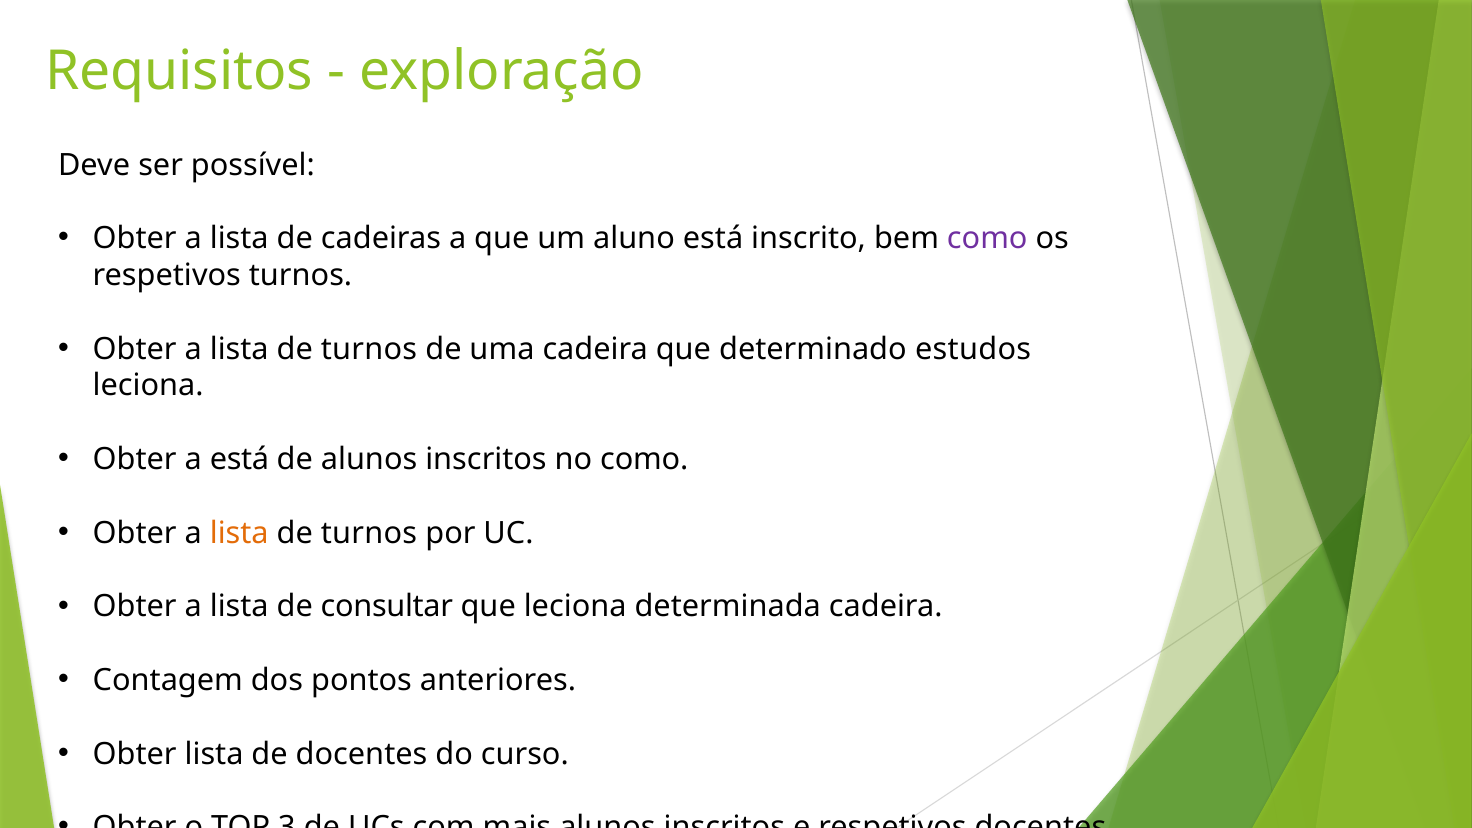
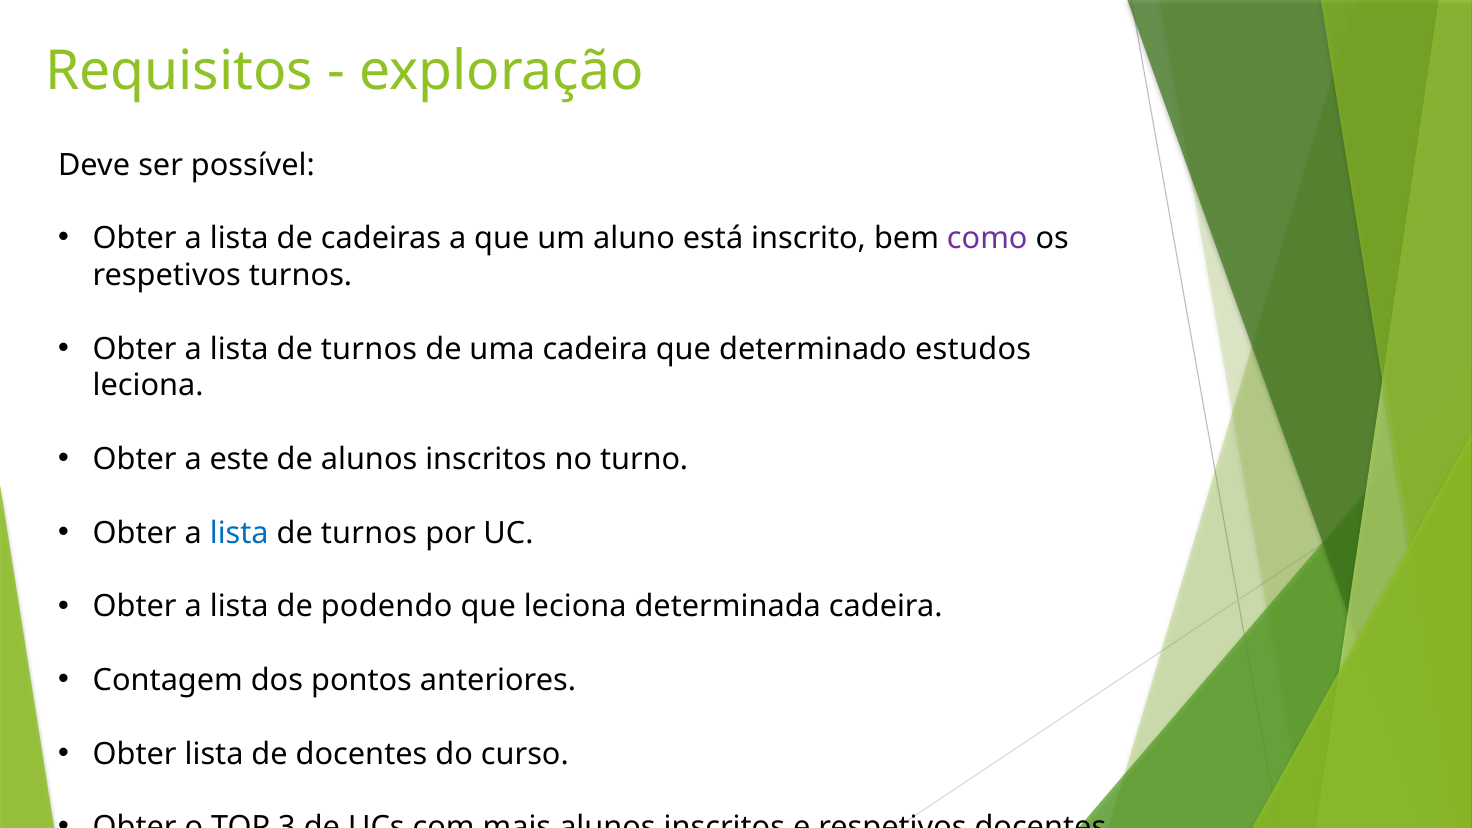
a está: está -> este (239, 459)
no como: como -> turno (644, 459)
lista colour: orange -> blue (239, 533)
consultar: consultar -> podendo (387, 607)
